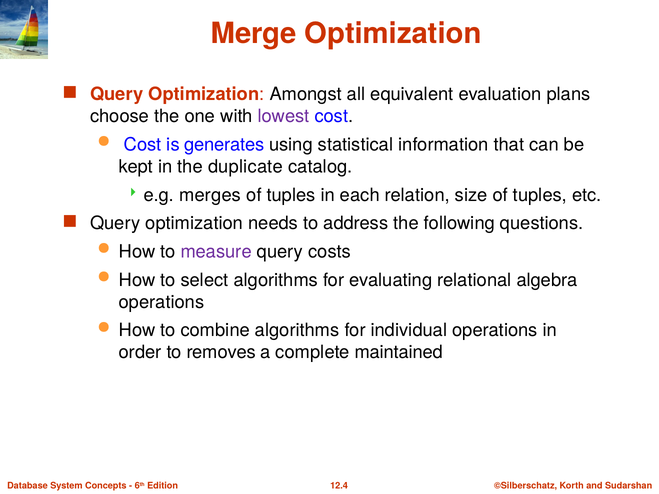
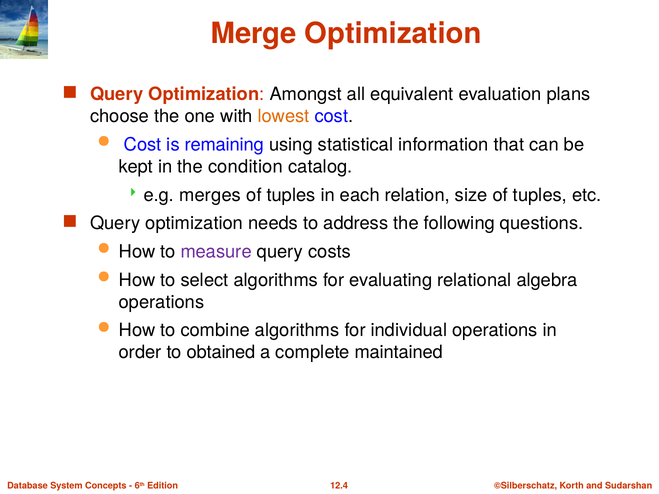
lowest colour: purple -> orange (284, 116)
generates: generates -> remaining (224, 145)
duplicate: duplicate -> condition (245, 167)
removes: removes -> obtained (221, 353)
